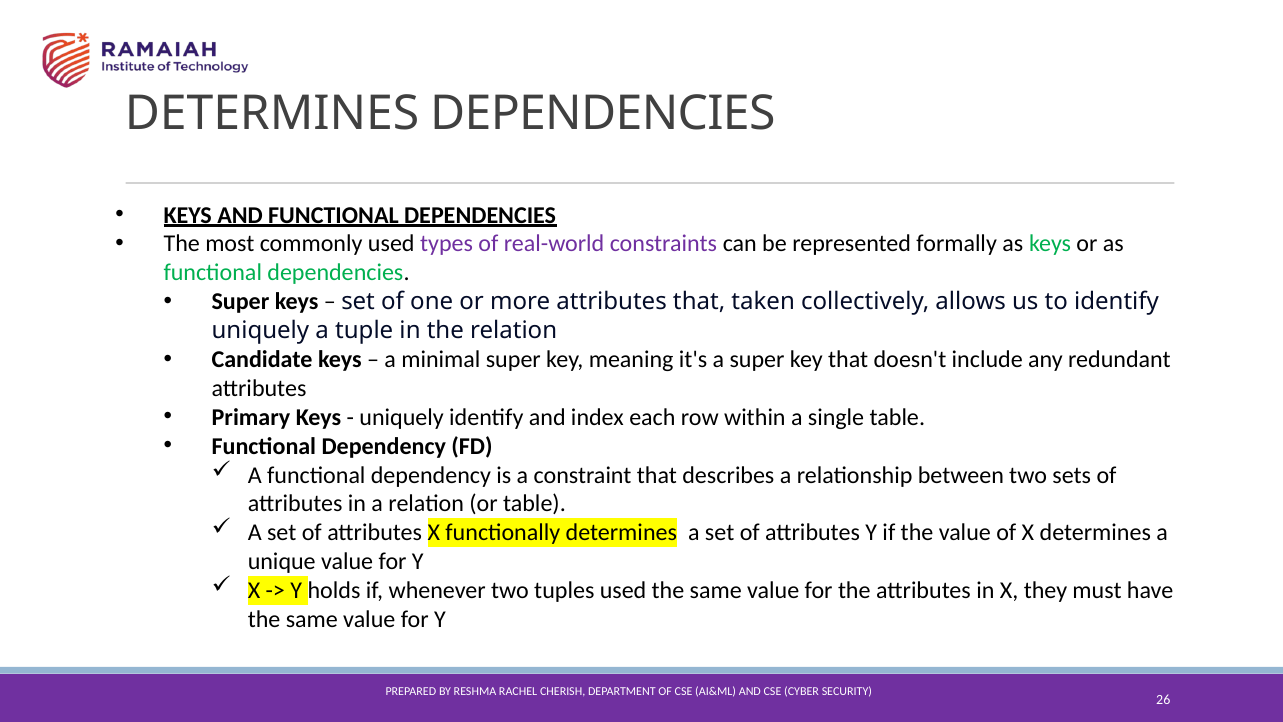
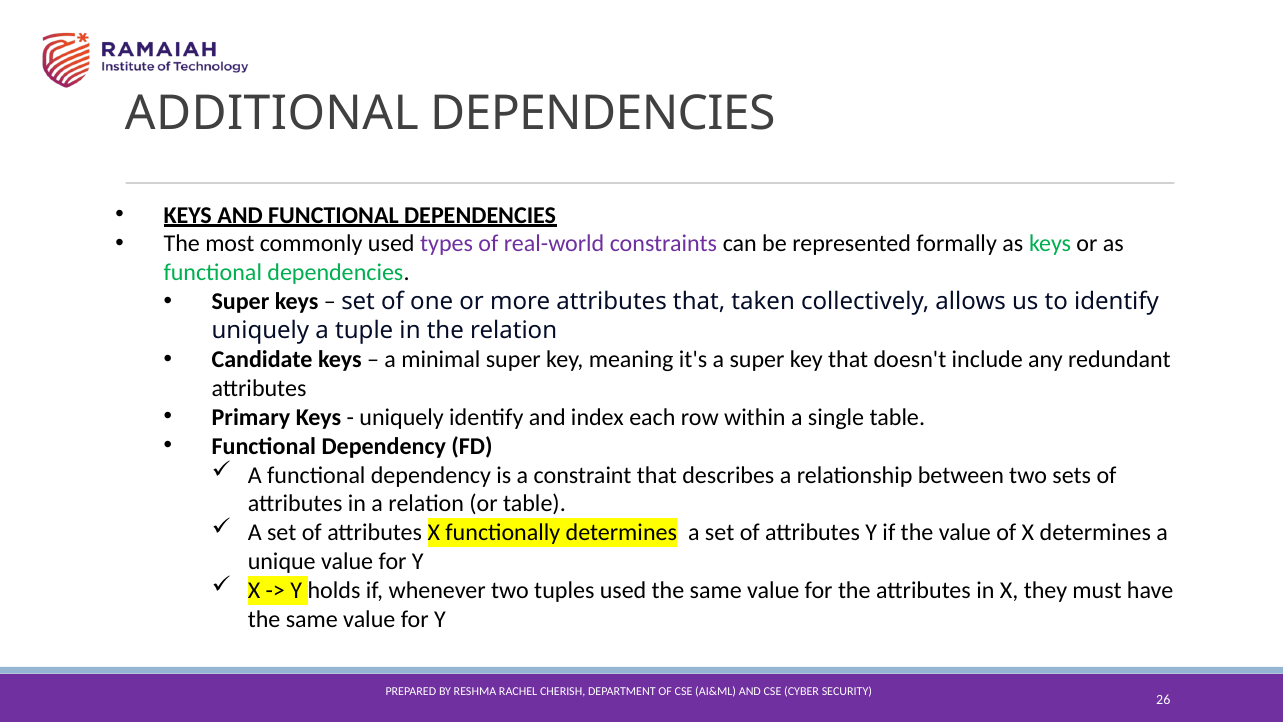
DETERMINES: DETERMINES -> ADDITIONAL (272, 114)
